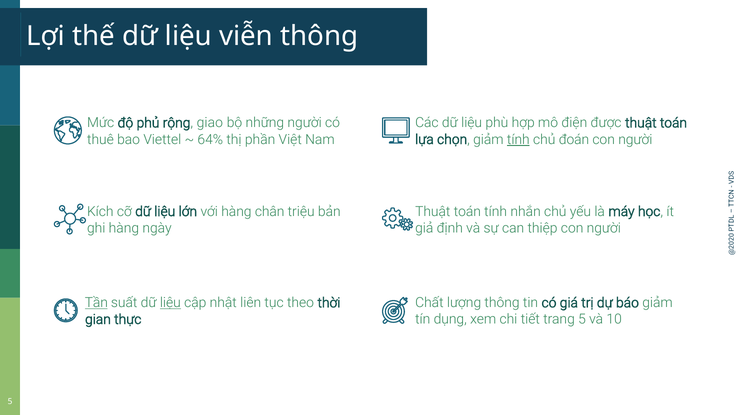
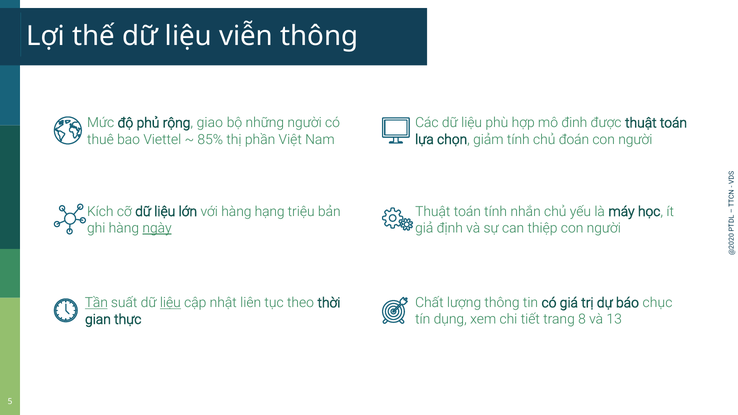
điện: điện -> đinh (574, 123)
64%: 64% -> 85% (210, 139)
tính underline: present -> none (518, 139)
chân: chân -> hạng (270, 212)
ngày underline: none -> present (157, 228)
báo giảm: giảm -> chục (657, 303)
trang 5: 5 -> 8 (582, 319)
10: 10 -> 13 (614, 319)
